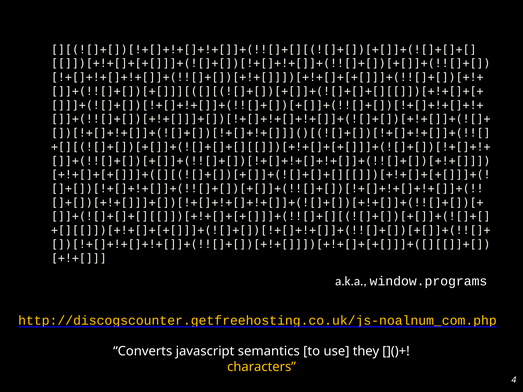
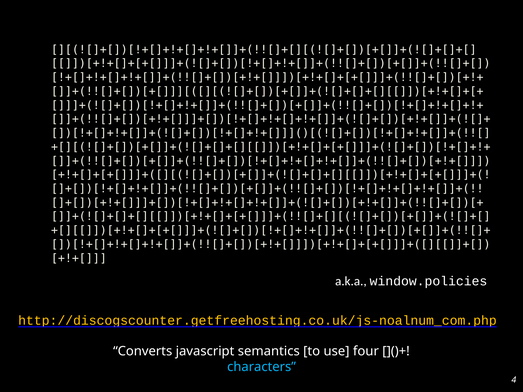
window.programs: window.programs -> window.policies (428, 282)
they: they -> four (366, 351)
characters colour: yellow -> light blue (262, 367)
